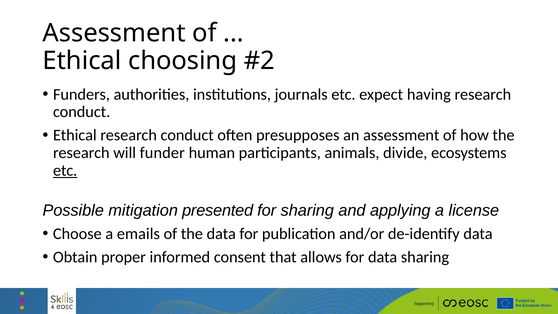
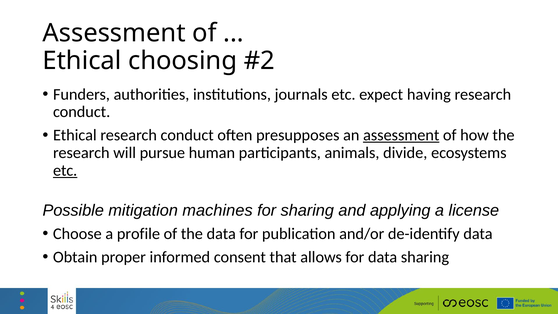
assessment underline: none -> present (401, 135)
funder: funder -> pursue (162, 153)
presented: presented -> machines (218, 210)
emails: emails -> profile (138, 234)
